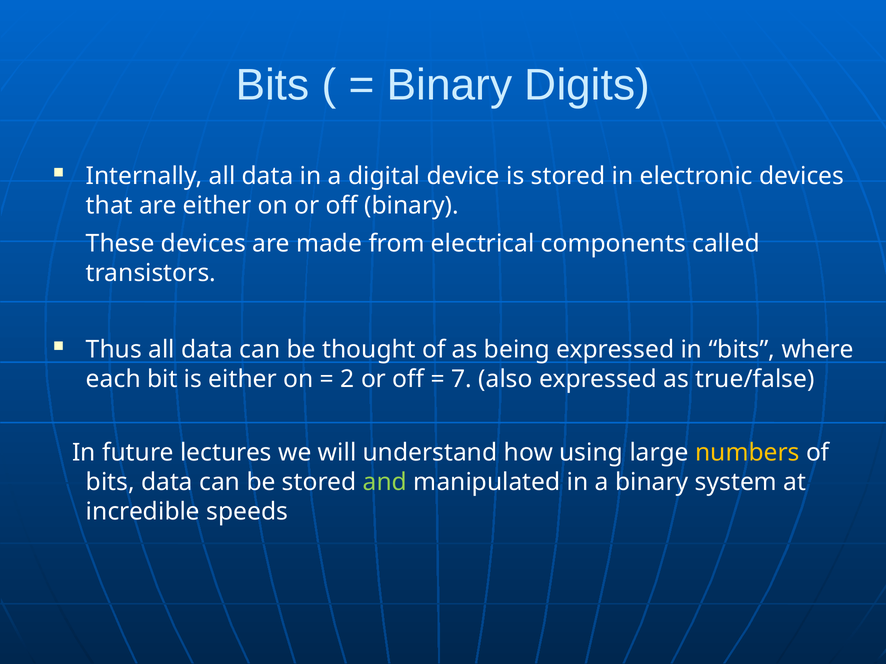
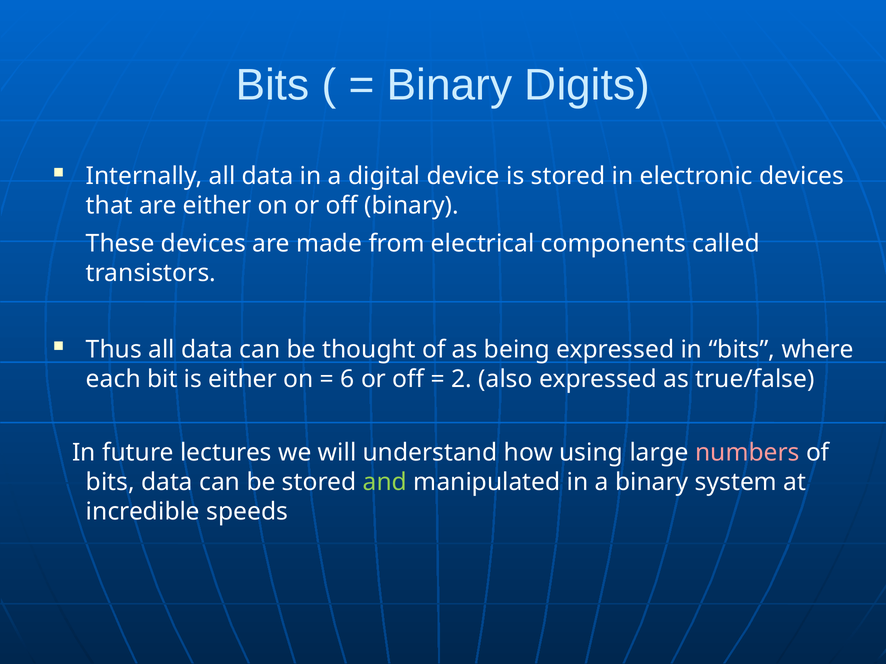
2: 2 -> 6 (348, 379)
7: 7 -> 2 (462, 379)
numbers colour: yellow -> pink (747, 453)
